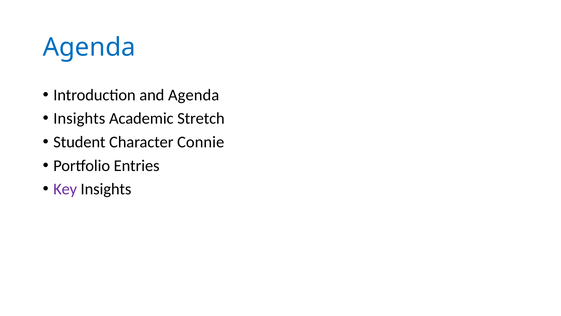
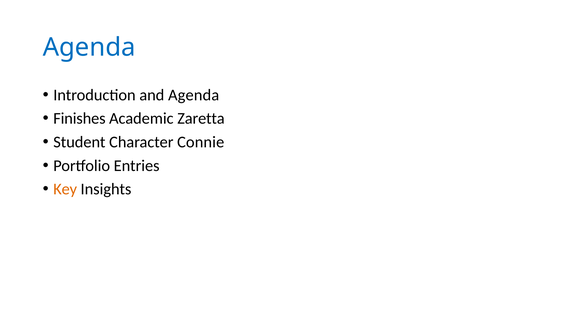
Insights: Insights -> Finishes (79, 118)
Stretch: Stretch -> Zaretta (201, 118)
Key colour: purple -> orange (65, 189)
